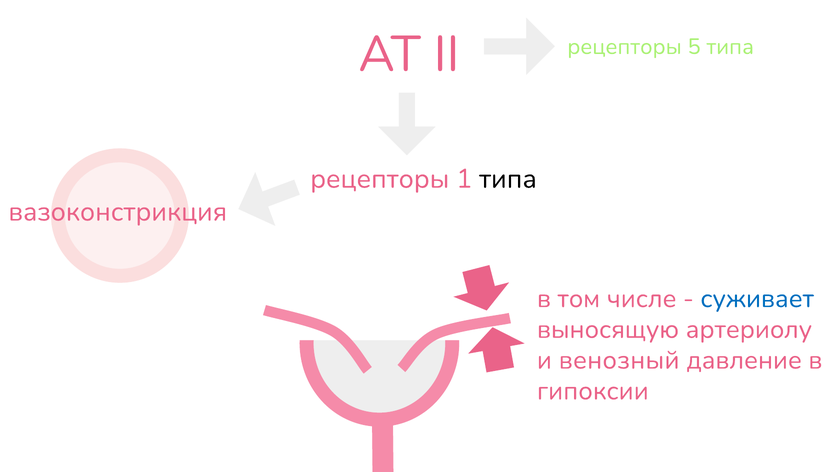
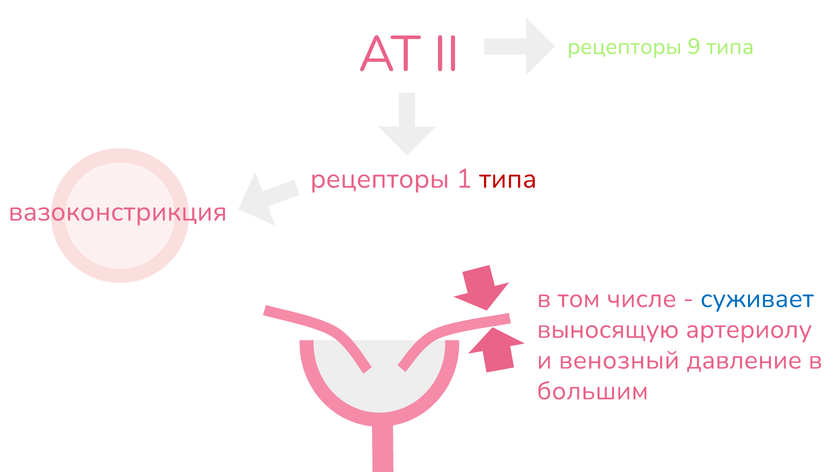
5: 5 -> 9 (694, 47)
типа colour: black -> red (508, 179)
гипоксии: гипоксии -> большим (593, 391)
